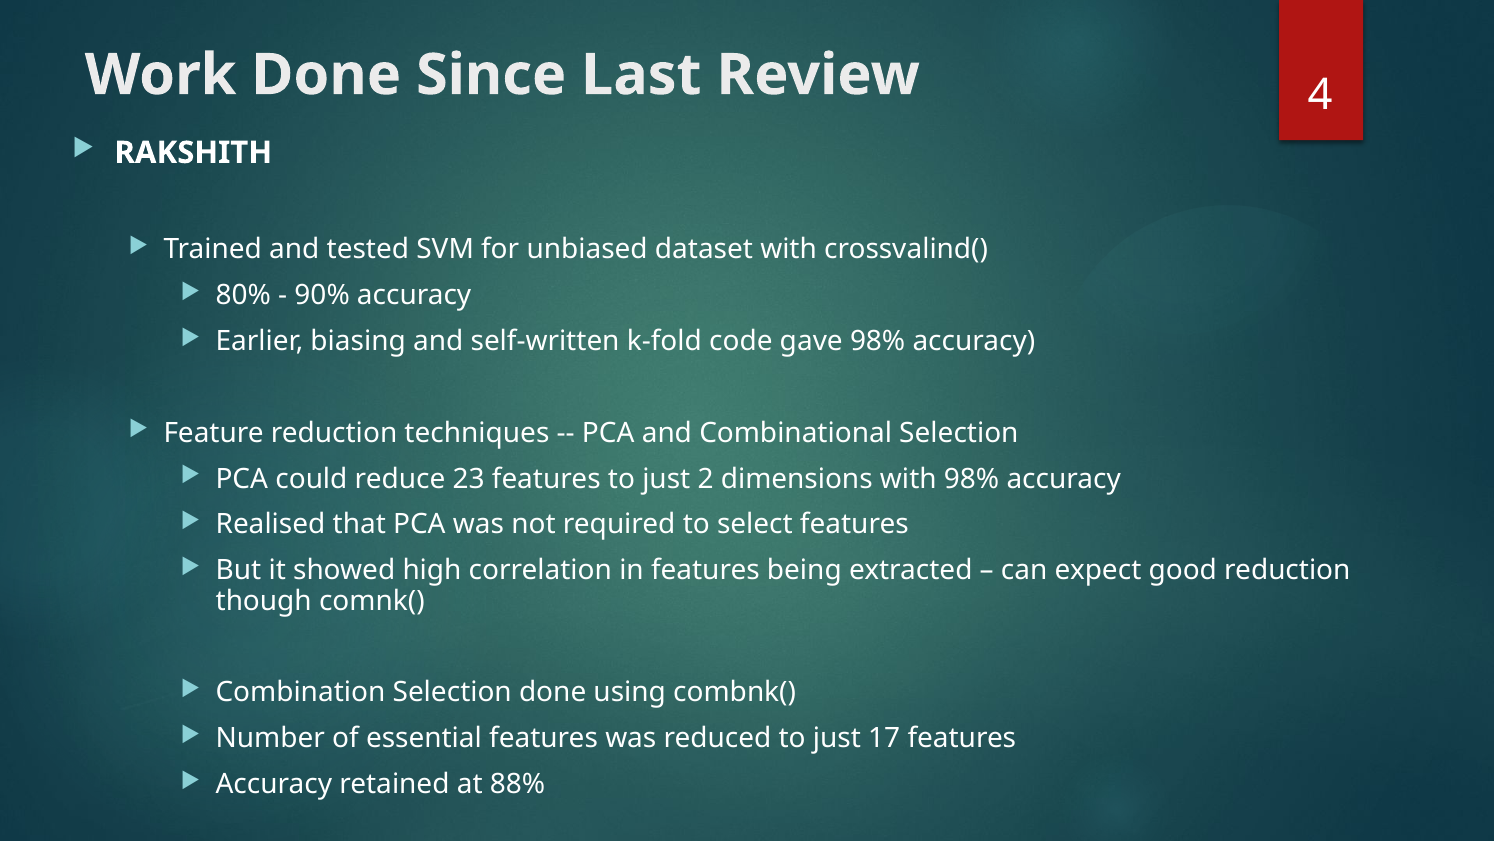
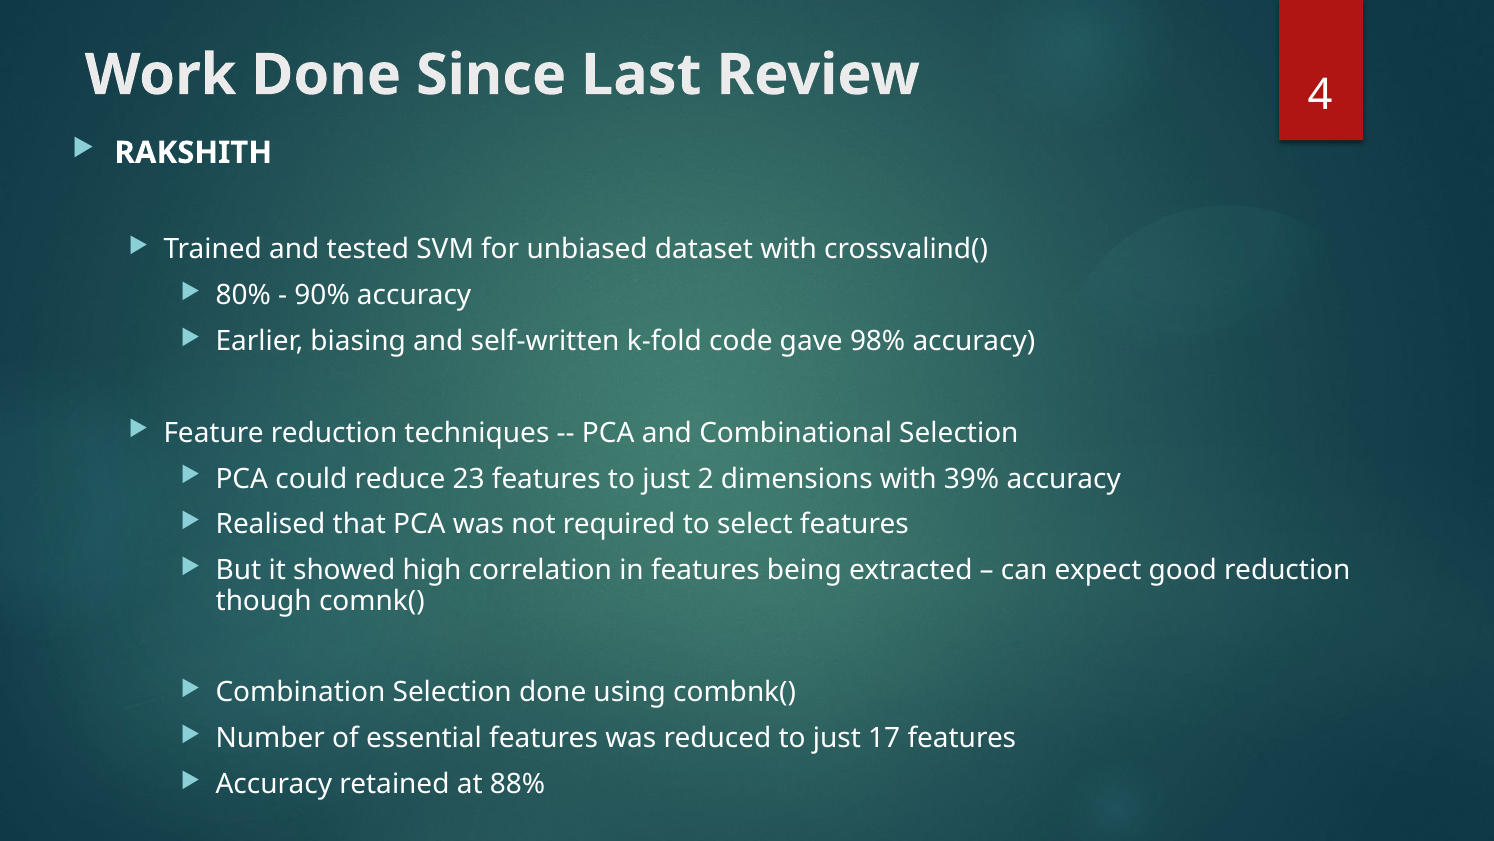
with 98%: 98% -> 39% (972, 478)
